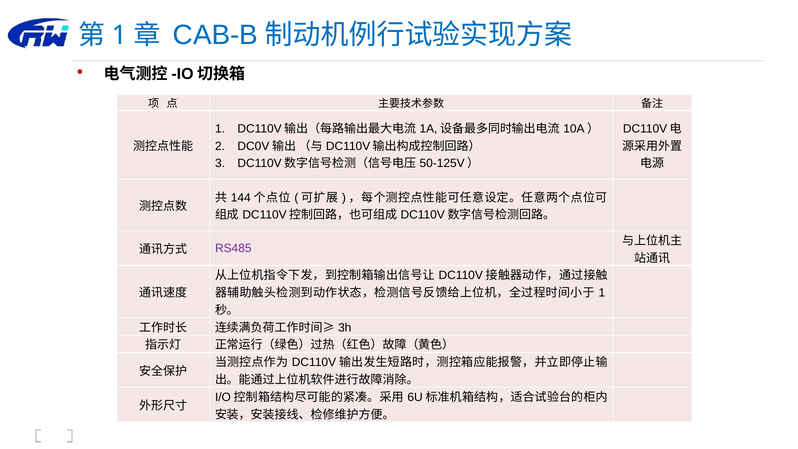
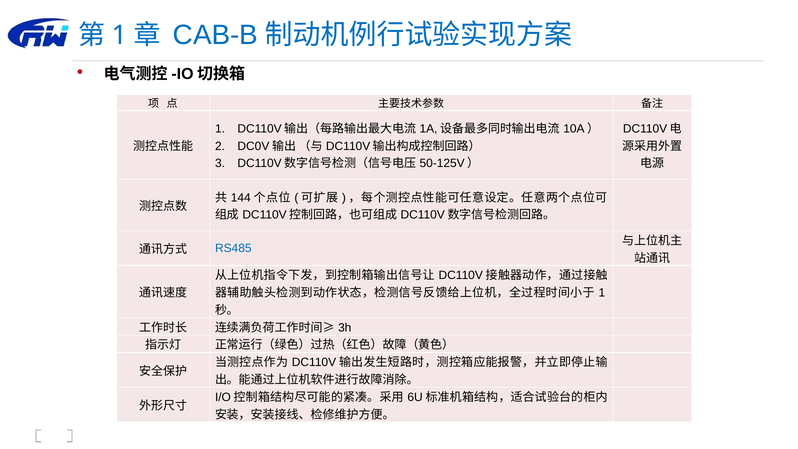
RS485 colour: purple -> blue (233, 248)
